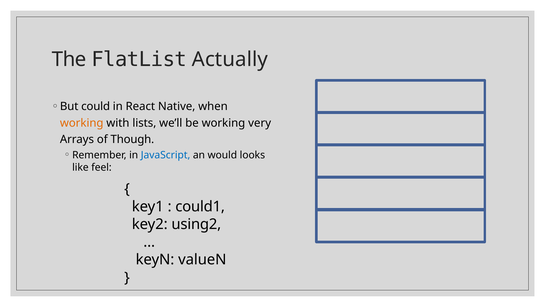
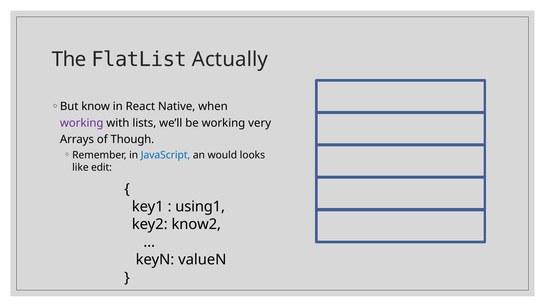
could: could -> know (96, 106)
working colour: orange -> purple (82, 123)
feel: feel -> edit (101, 167)
could1: could1 -> using1 (200, 206)
using2: using2 -> know2 (196, 224)
